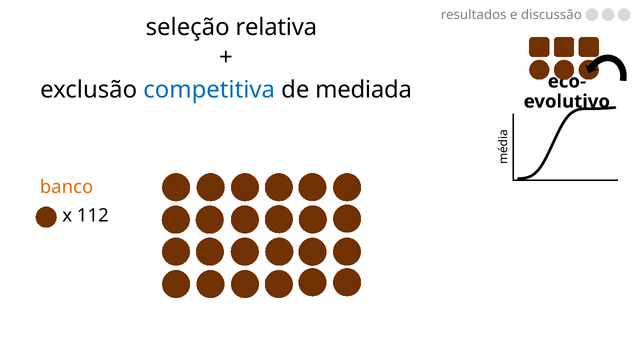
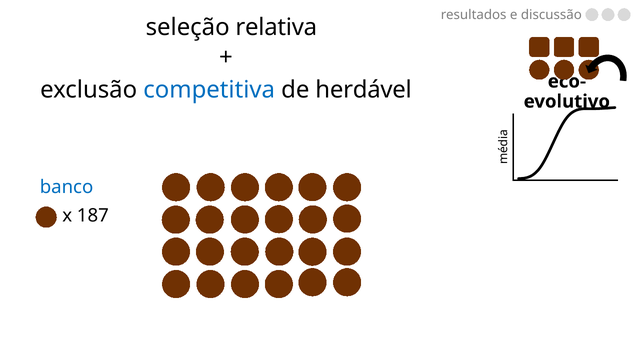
mediada: mediada -> herdável (364, 90)
banco colour: orange -> blue (67, 187)
112: 112 -> 187 (93, 215)
